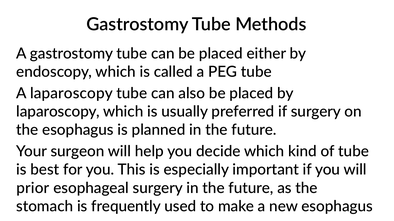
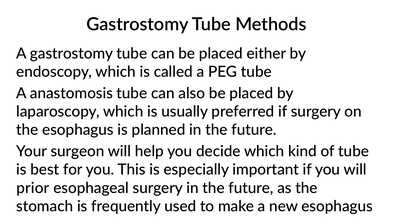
A laparoscopy: laparoscopy -> anastomosis (71, 93)
